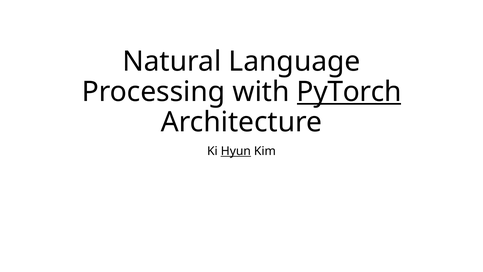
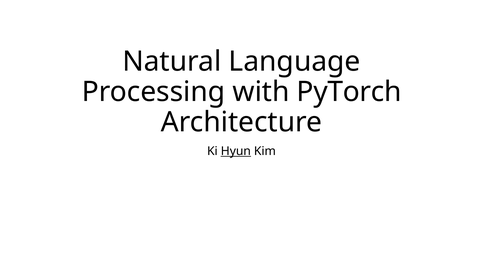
PyTorch underline: present -> none (349, 92)
